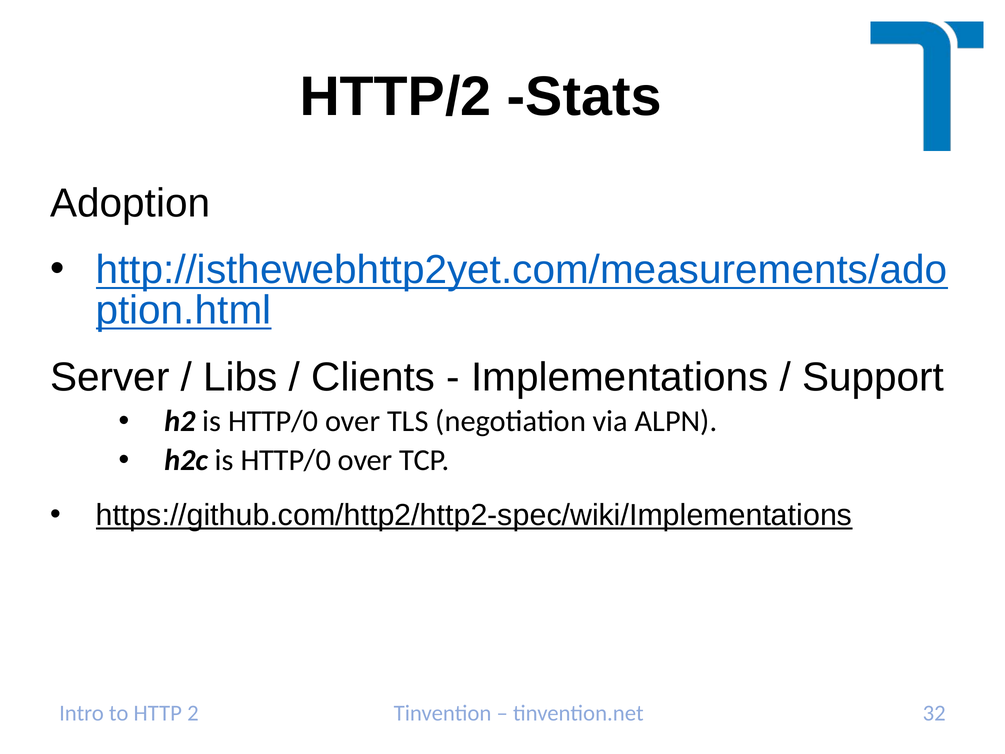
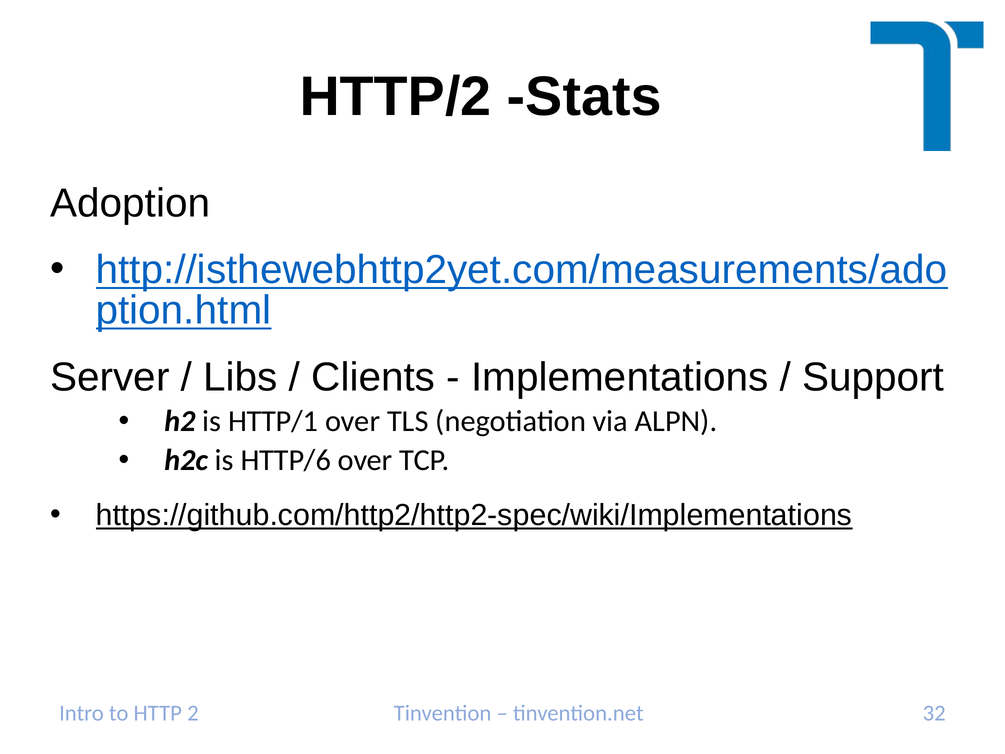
h2 is HTTP/0: HTTP/0 -> HTTP/1 (273, 421)
h2c is HTTP/0: HTTP/0 -> HTTP/6 (286, 460)
